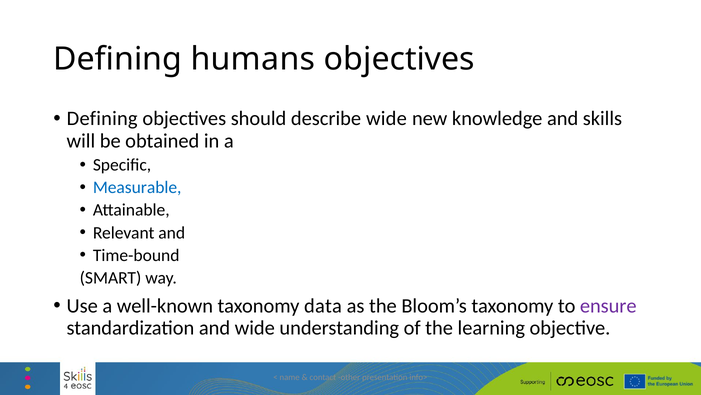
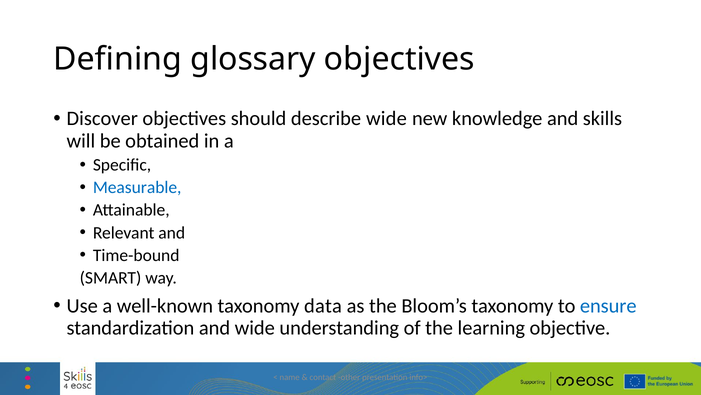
humans: humans -> glossary (253, 59)
Defining: Defining -> Discover (102, 118)
ensure colour: purple -> blue (608, 305)
